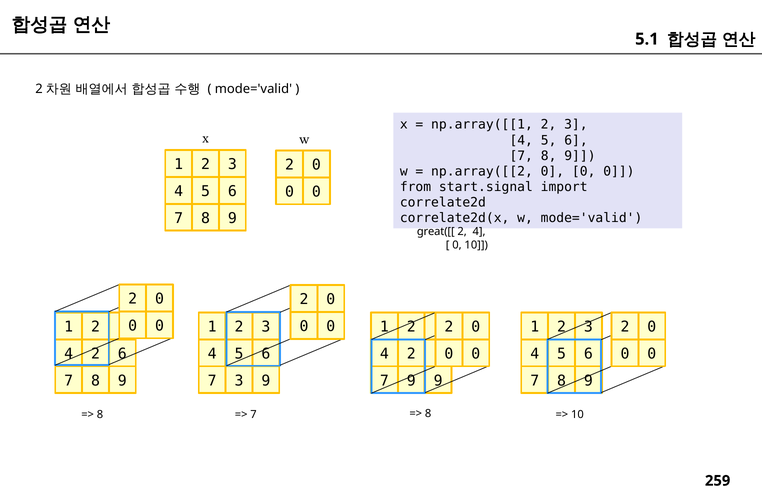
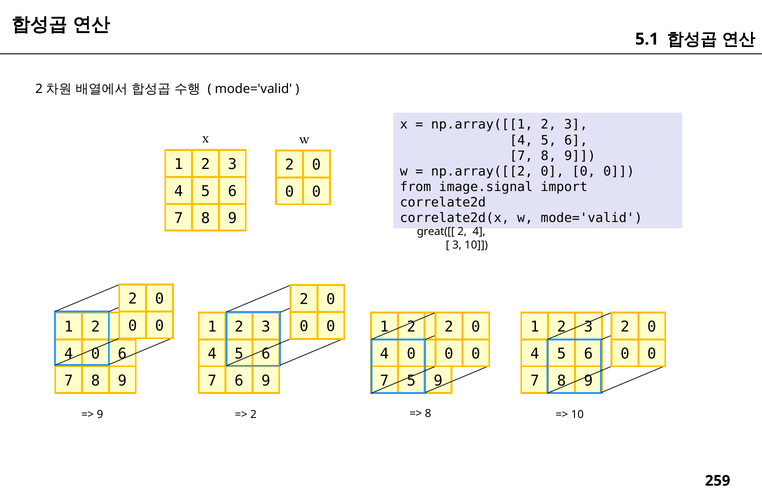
start.signal: start.signal -> image.signal (486, 187)
0: 0 -> 3 (457, 245)
2: 2 -> 0 (95, 354)
2: 2 -> 0 (411, 354)
7 3: 3 -> 6 (239, 380)
7 9: 9 -> 5 (411, 380)
8: 8 -> 9 (100, 414)
7: 7 -> 2 (254, 414)
